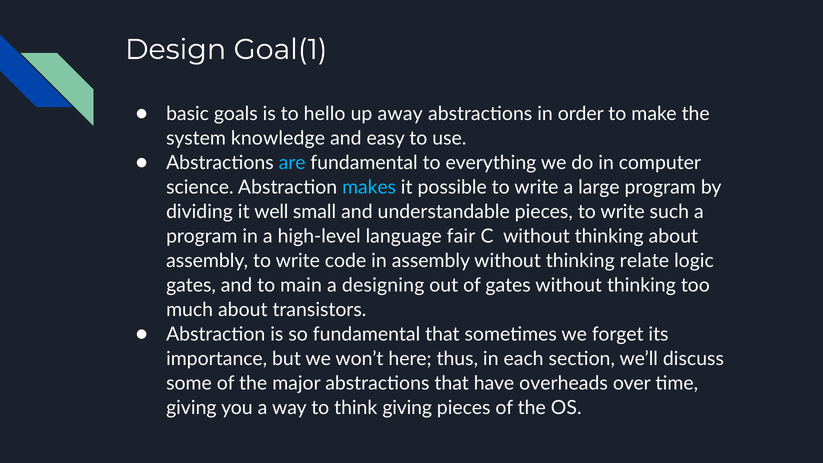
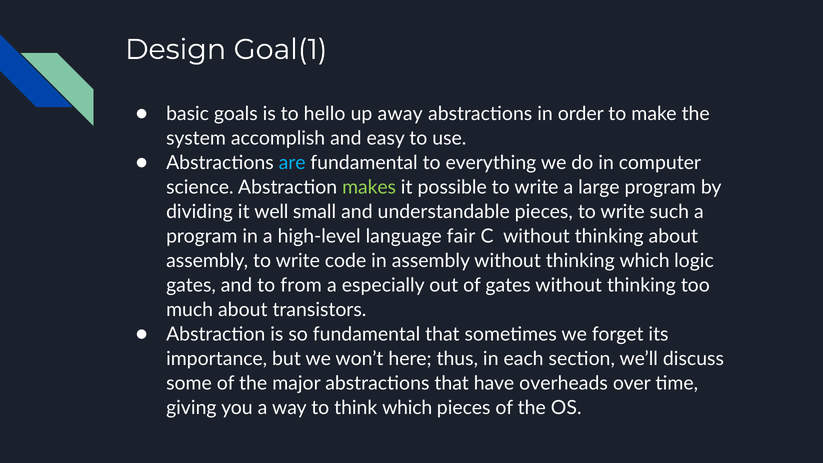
knowledge: knowledge -> accomplish (278, 138)
makes colour: light blue -> light green (369, 187)
thinking relate: relate -> which (645, 261)
main: main -> from (301, 285)
designing: designing -> especially (383, 285)
think giving: giving -> which (407, 408)
